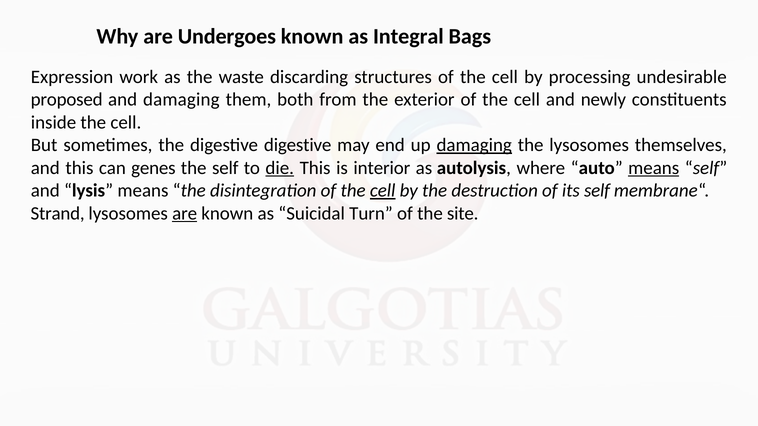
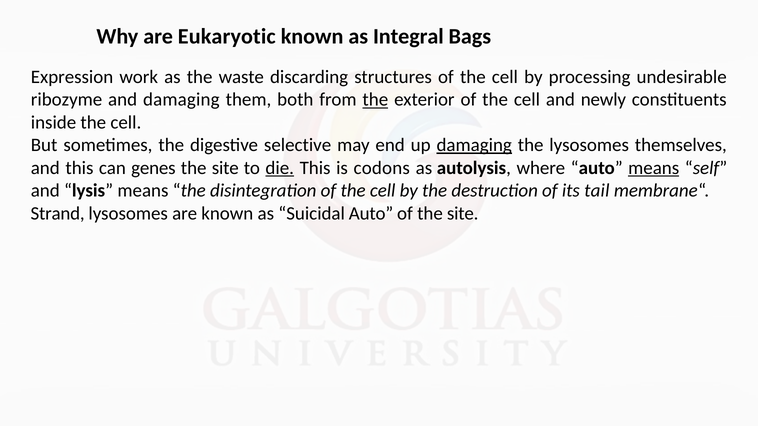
Undergoes: Undergoes -> Eukaryotic (227, 37)
proposed: proposed -> ribozyme (67, 100)
the underline: none -> present (375, 100)
digestive digestive: digestive -> selective (298, 145)
self: self -> site (225, 168)
interior: interior -> codons (382, 168)
cell underline: present -> none (383, 191)
its self: self -> tail (597, 191)
are underline: present -> none (185, 214)
Suicidal Turn: Turn -> Auto (371, 214)
